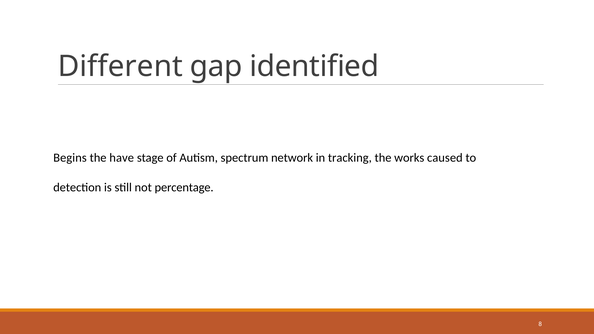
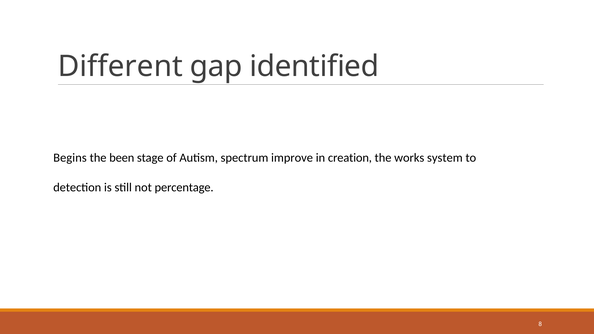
have: have -> been (122, 158)
network: network -> improve (292, 158)
tracking: tracking -> creation (350, 158)
caused: caused -> system (445, 158)
